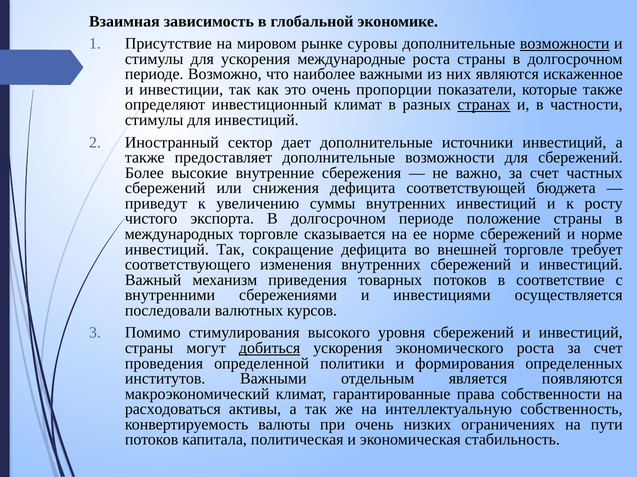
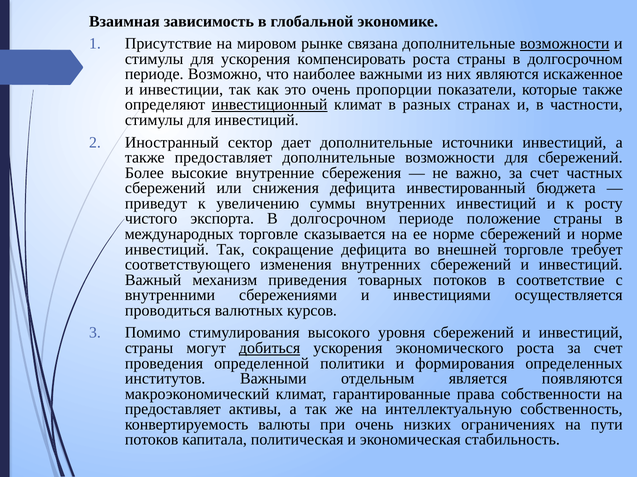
суровы: суровы -> связана (373, 44)
международные: международные -> компенсировать (351, 59)
инвестиционный underline: none -> present (270, 105)
странах underline: present -> none (484, 105)
соответствующей: соответствующей -> инвестированный (466, 188)
последовали: последовали -> проводиться (168, 311)
расходоваться: расходоваться -> предоставляет (173, 410)
